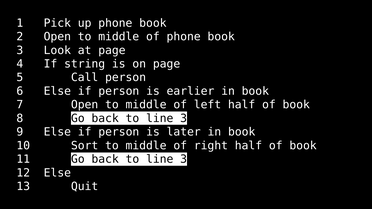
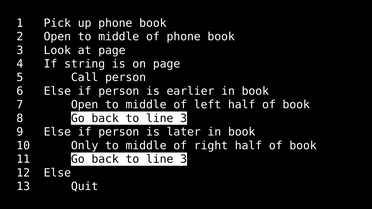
Sort: Sort -> Only (85, 146)
